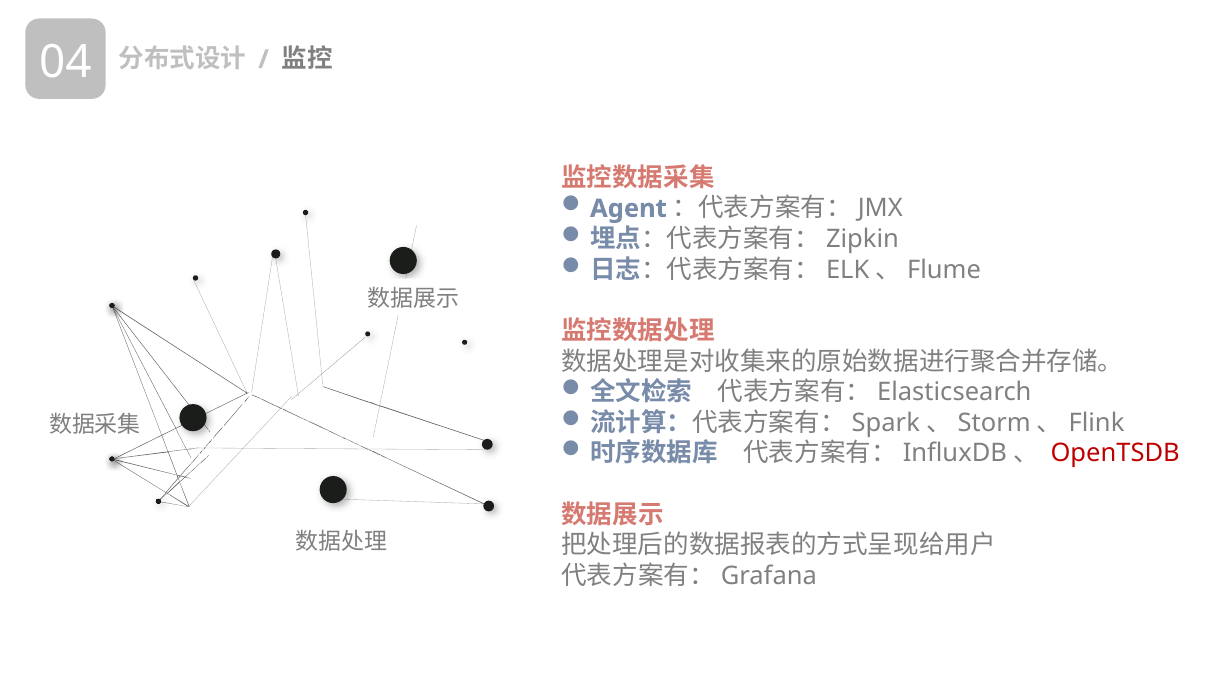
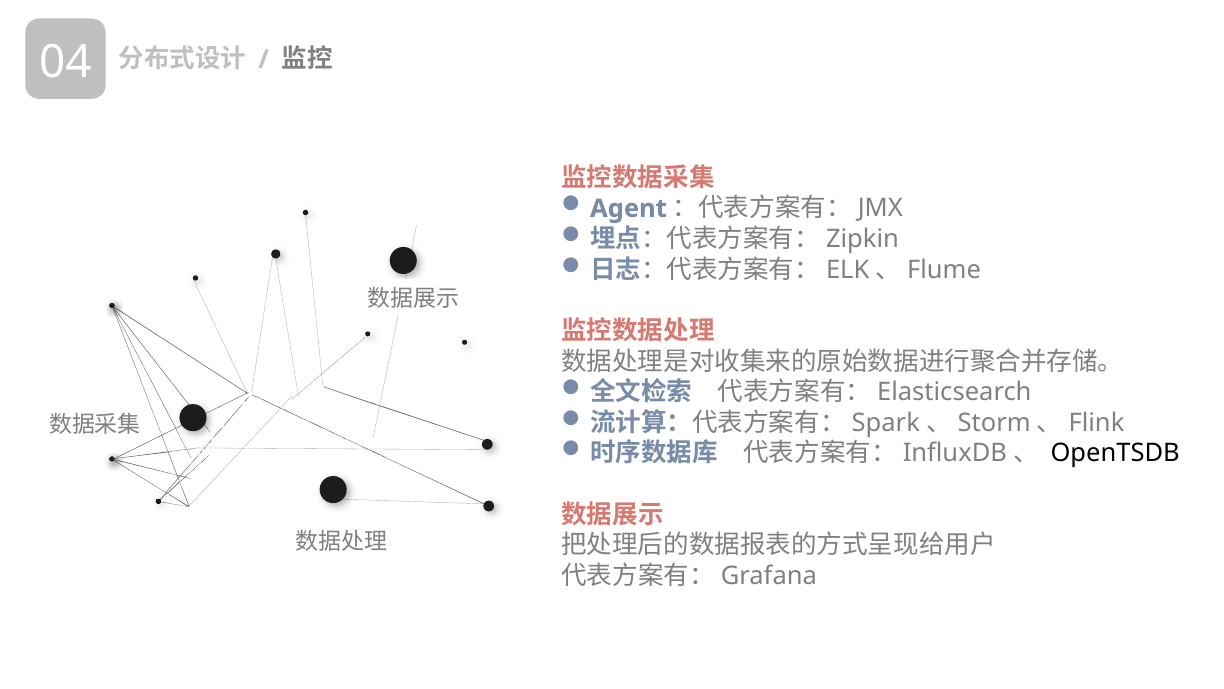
OpenTSDB colour: red -> black (1115, 453)
